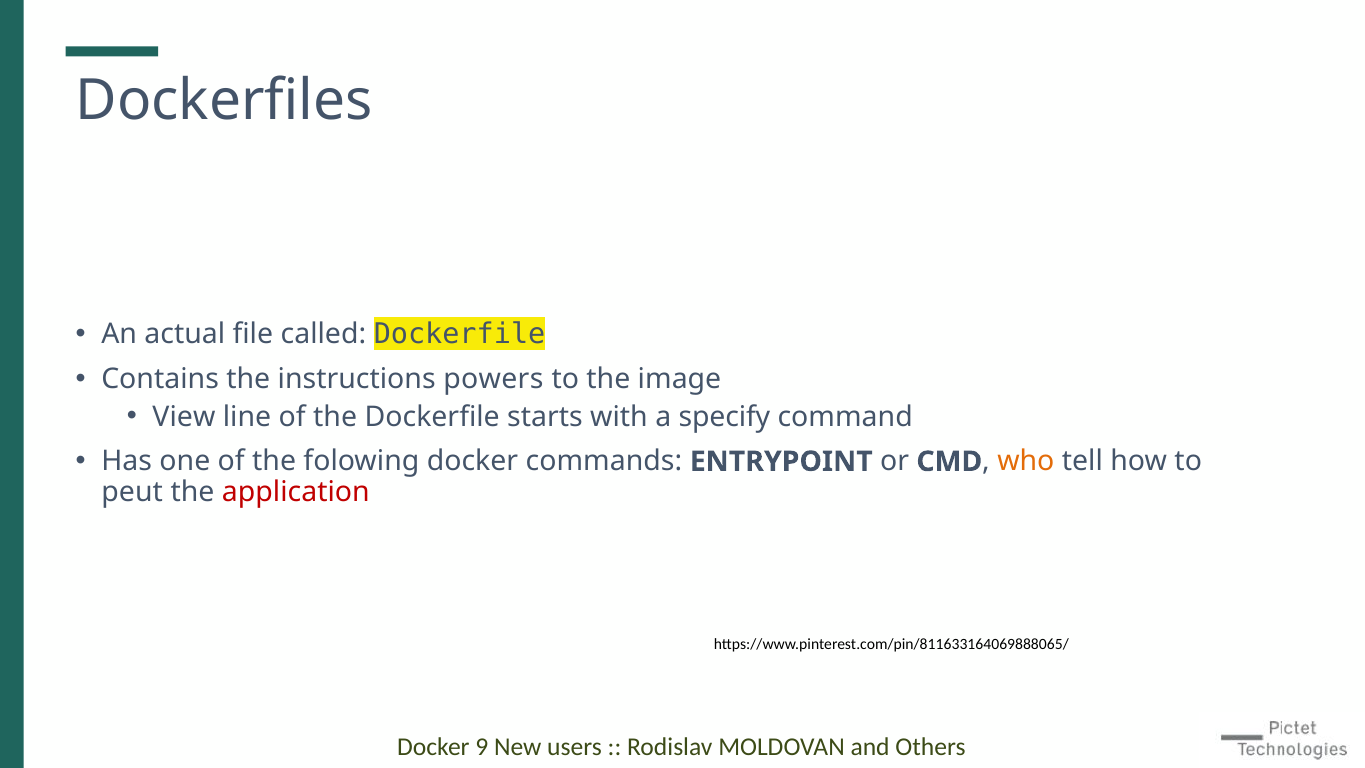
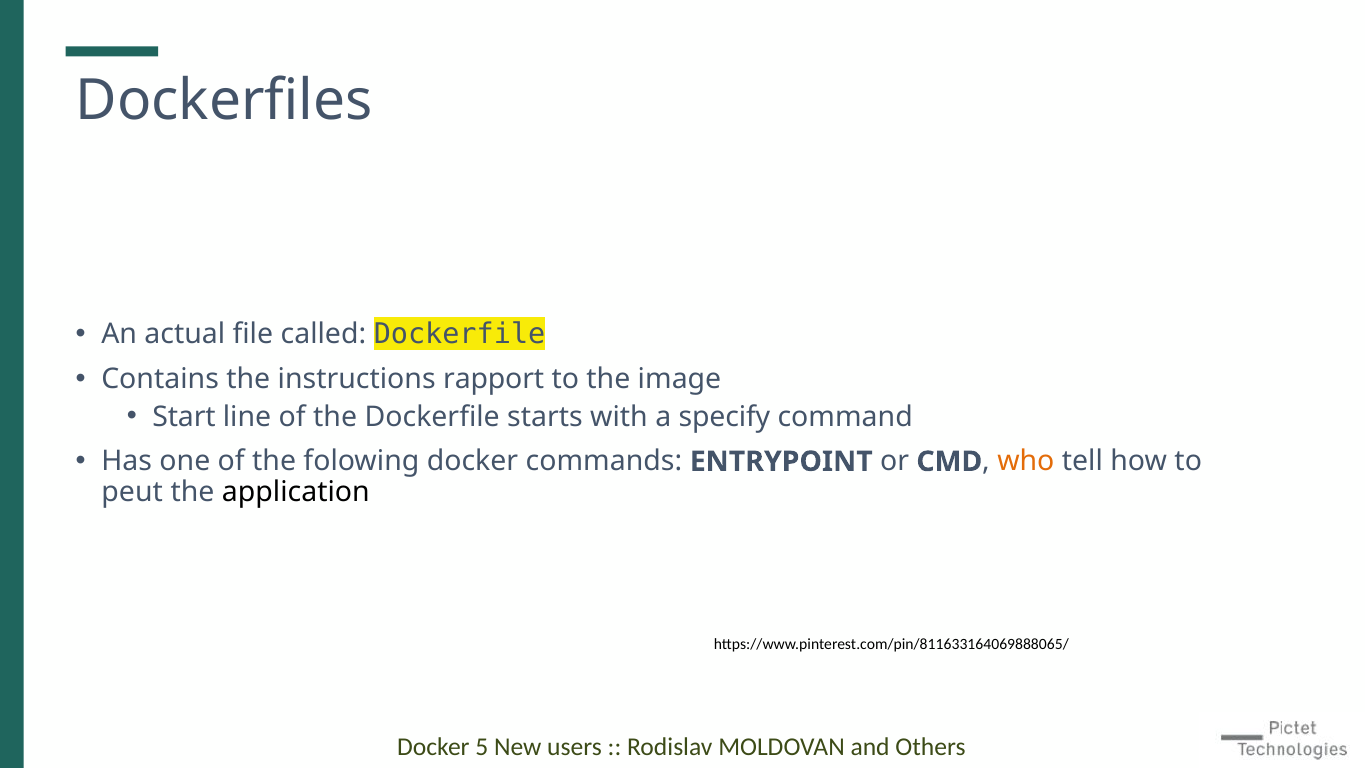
powers: powers -> rapport (494, 379)
View: View -> Start (184, 417)
application colour: red -> black (296, 492)
9: 9 -> 5 (482, 747)
